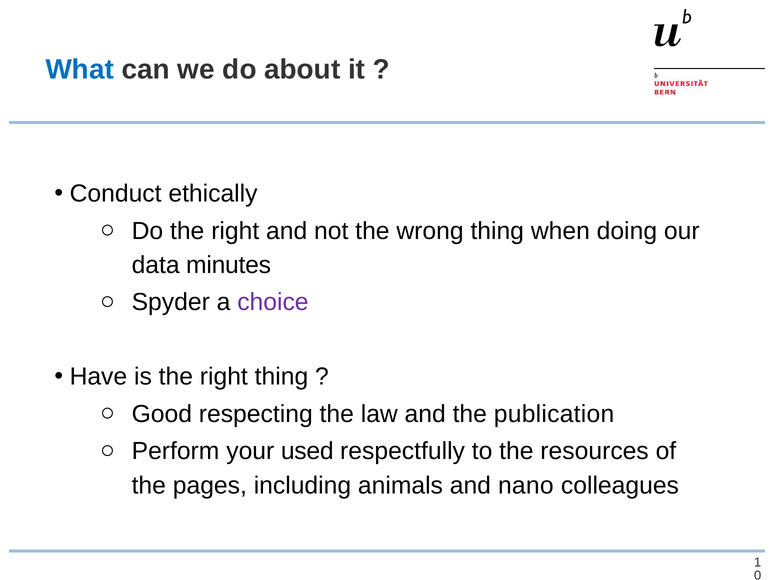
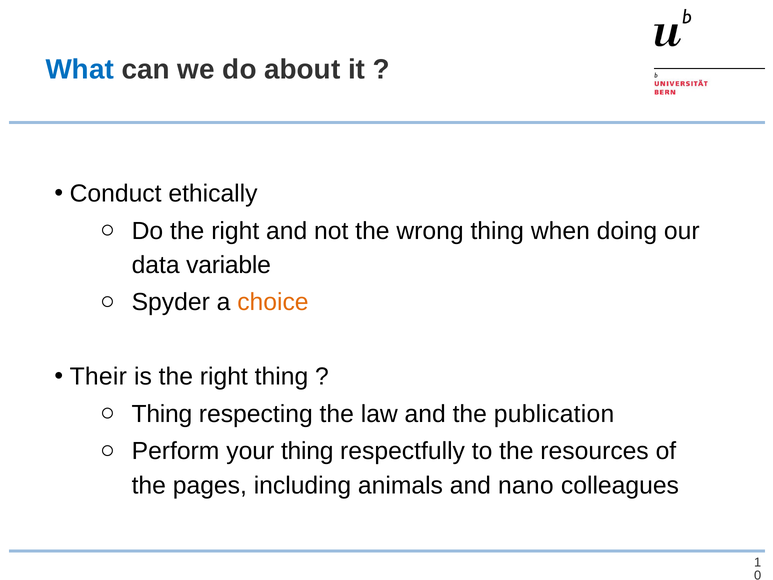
minutes: minutes -> variable (229, 265)
choice colour: purple -> orange (273, 302)
Have: Have -> Their (98, 377)
Good: Good -> Thing (162, 414)
your used: used -> thing (307, 451)
